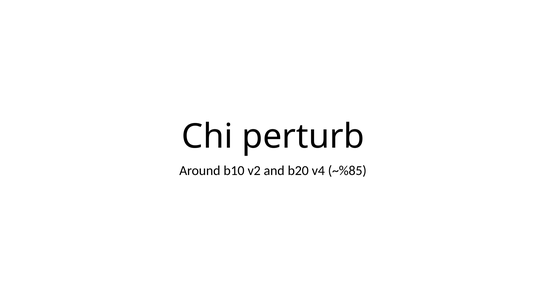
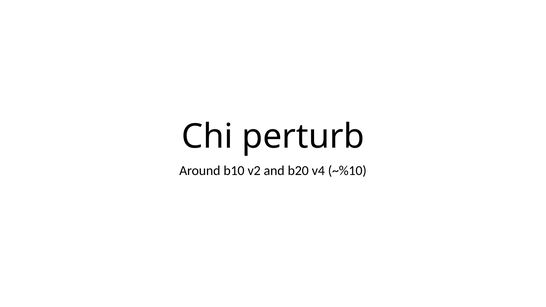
~%85: ~%85 -> ~%10 (347, 171)
